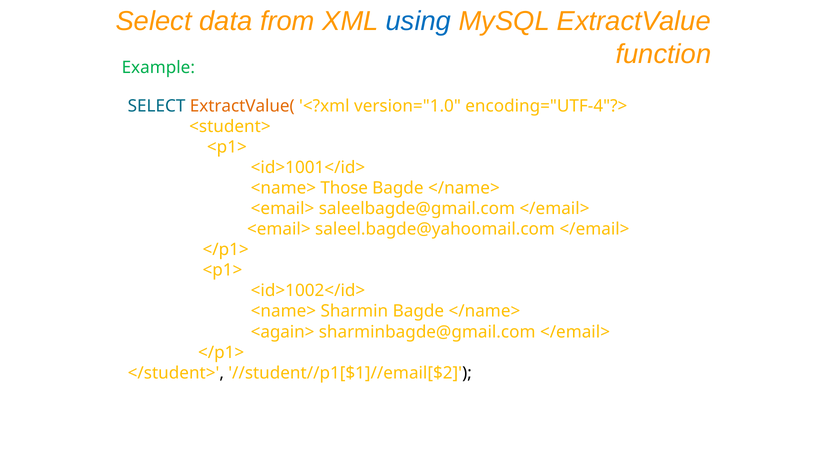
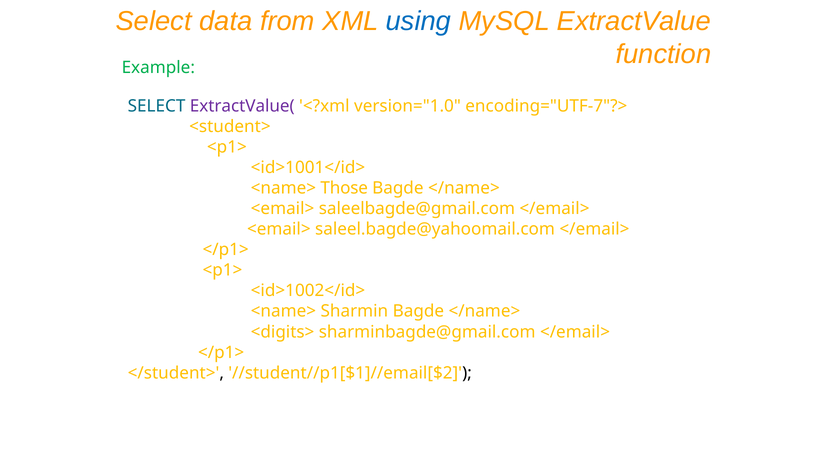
ExtractValue( colour: orange -> purple (242, 106)
encoding="UTF-4"?>: encoding="UTF-4"?> -> encoding="UTF-7"?> (546, 106)
<again>: <again> -> <digits> (283, 331)
